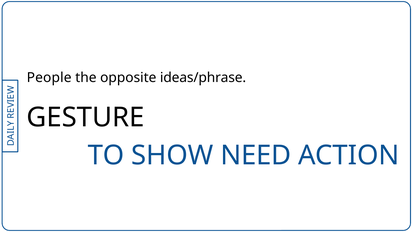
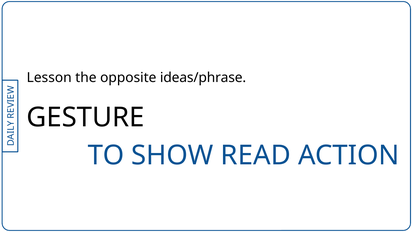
People: People -> Lesson (49, 78)
NEED: NEED -> READ (256, 155)
